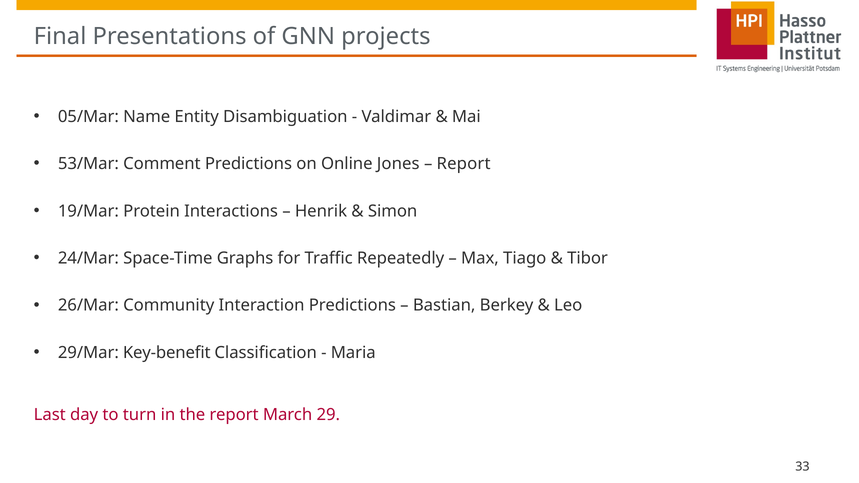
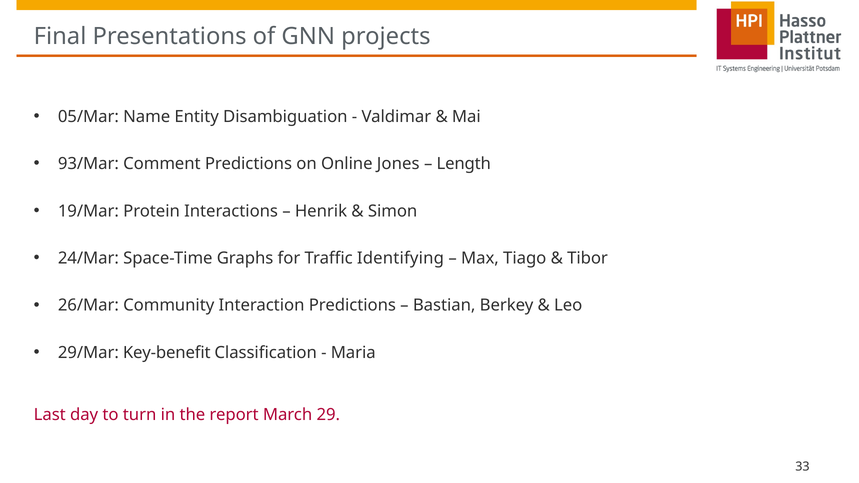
53/Mar: 53/Mar -> 93/Mar (88, 164)
Report: Report -> Length (464, 164)
Repeatedly: Repeatedly -> Identifying (400, 258)
